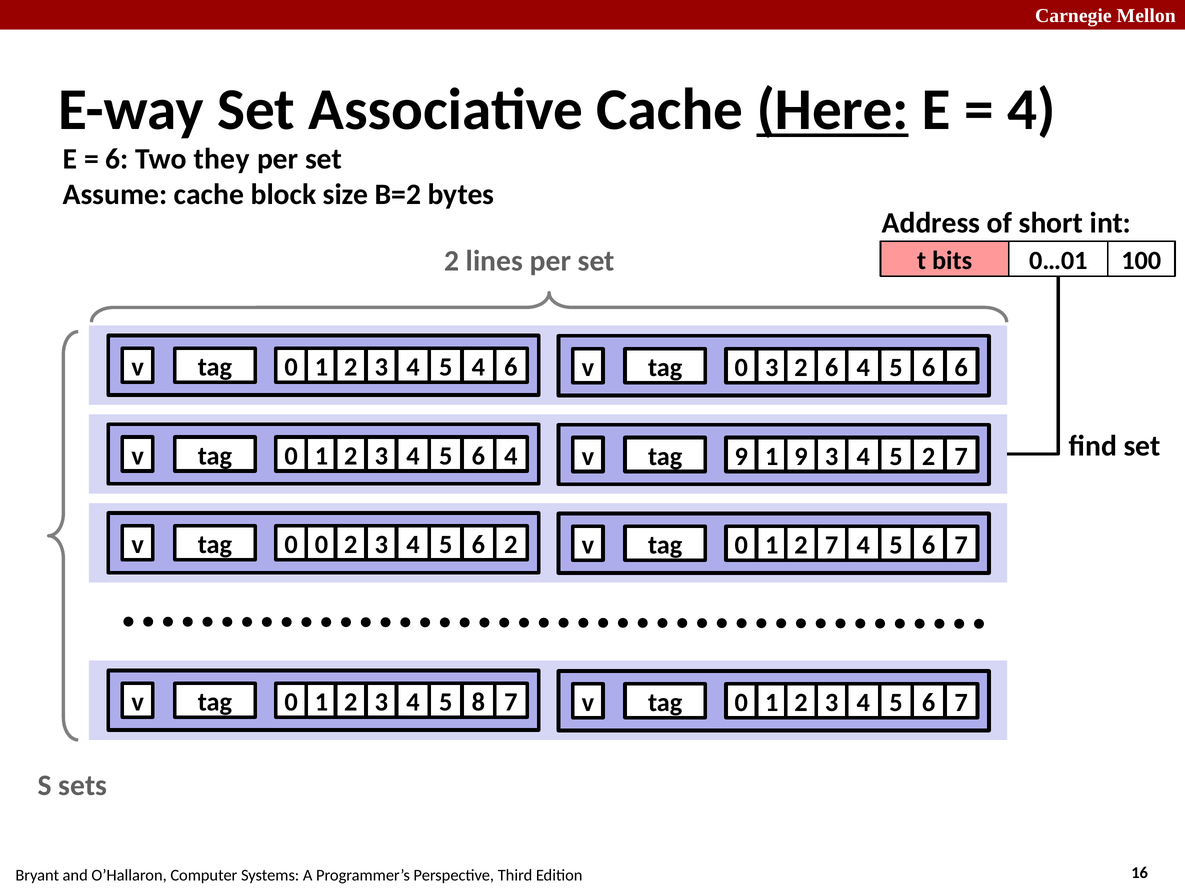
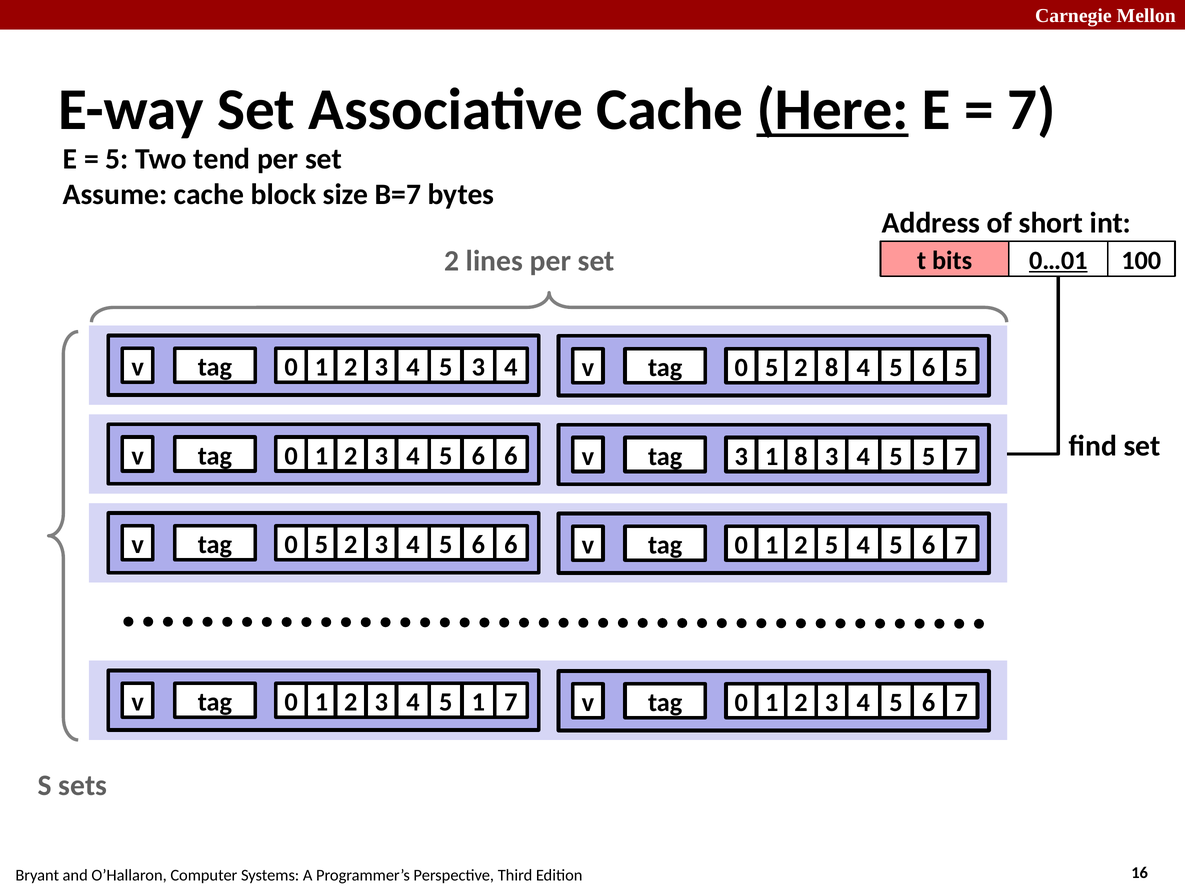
4: 4 -> 7 (1031, 110)
6: 6 -> 5 (117, 159)
they: they -> tend (222, 159)
B=2: B=2 -> B=7 (398, 195)
0…01 underline: none -> present (1058, 261)
3 4: 4 -> 3 (478, 367)
1 2 6: 6 -> 4 (511, 367)
3: 3 -> 5 (772, 368)
6: 6 -> 5 (961, 368)
v 6: 6 -> 8 (832, 368)
1 2 4: 4 -> 6 (511, 456)
4 9: 9 -> 3 (741, 457)
1 9: 9 -> 8 (801, 457)
v 3 2: 2 -> 5 (929, 457)
0: 0 -> 5 (322, 545)
2: 2 -> 6 (511, 545)
v 7: 7 -> 5 (832, 546)
v 3 8: 8 -> 1 (478, 703)
